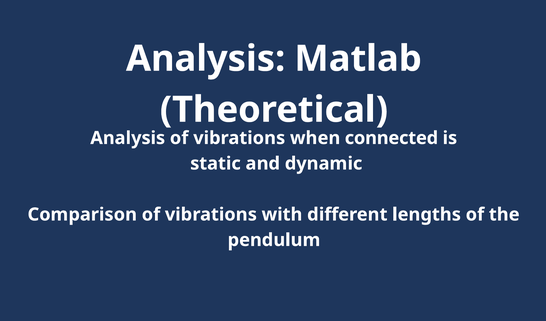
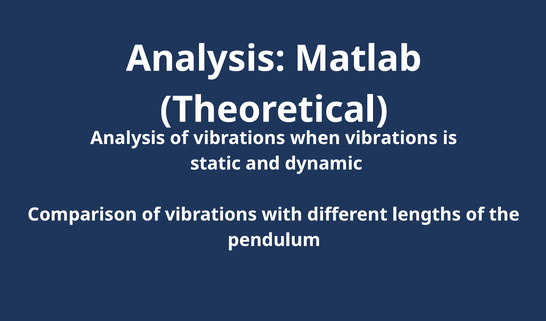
when connected: connected -> vibrations (391, 138)
